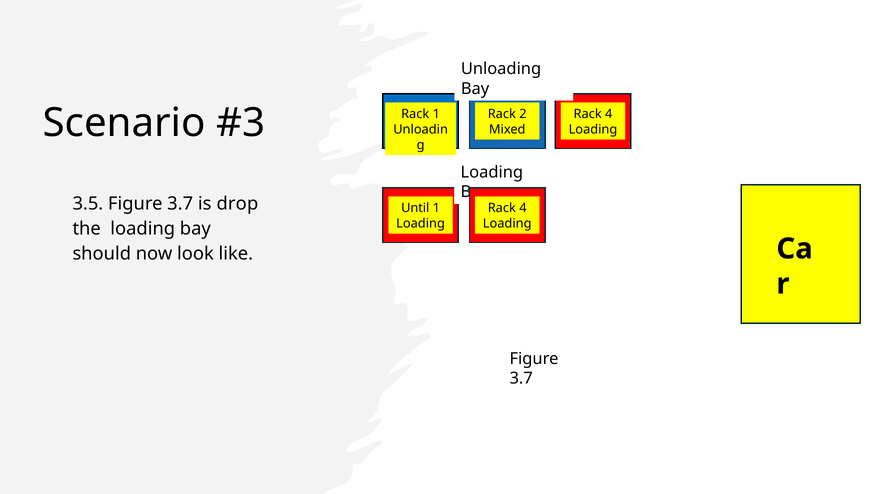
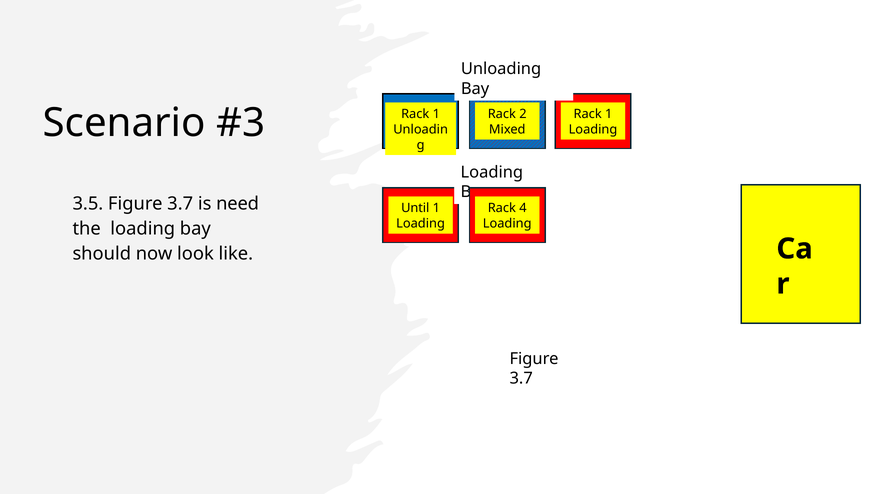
4: 4 -> 1 (609, 114)
drop: drop -> need (238, 204)
